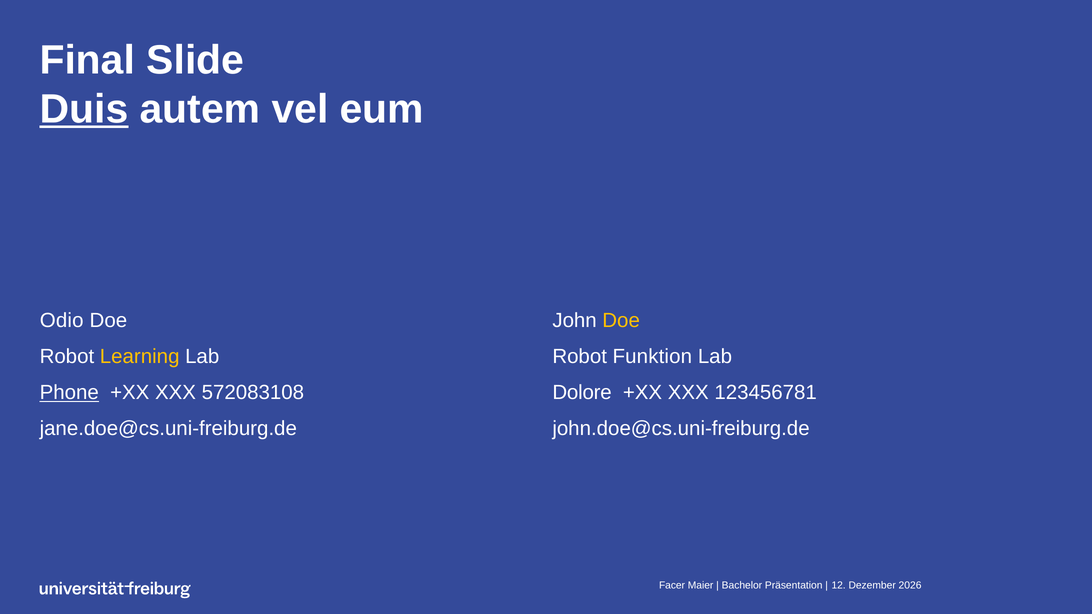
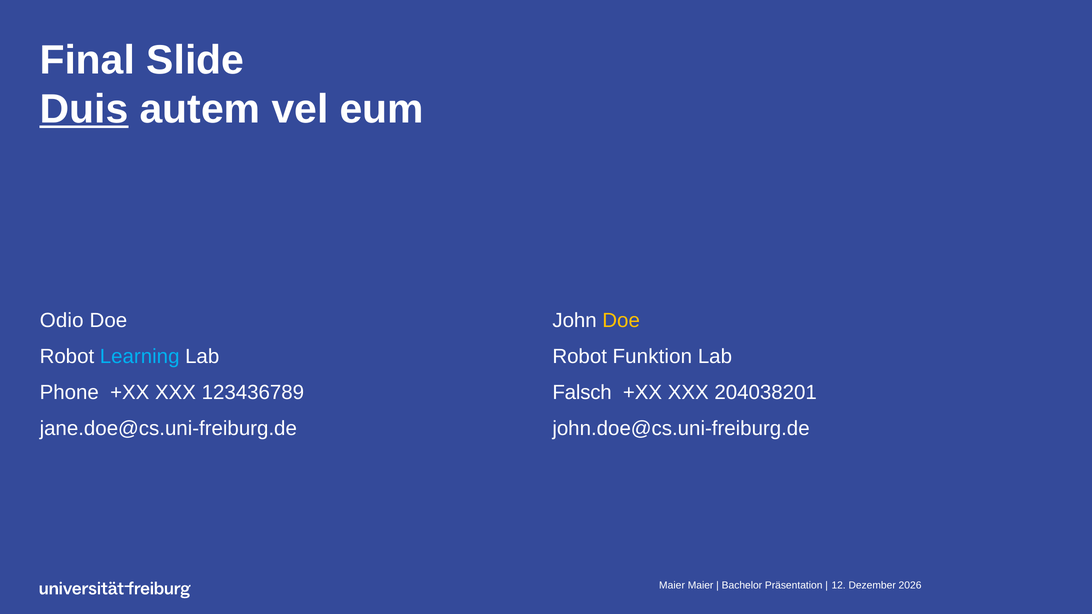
Learning colour: yellow -> light blue (140, 357)
Phone underline: present -> none (69, 393)
572083108: 572083108 -> 123436789 (253, 393)
Dolore: Dolore -> Falsch (582, 393)
123456781: 123456781 -> 204038201 (766, 393)
Facer: Facer -> Maier (672, 586)
